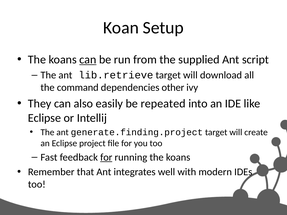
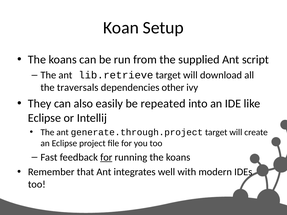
can underline: present -> none (88, 60)
command: command -> traversals (78, 88)
generate.finding.project: generate.finding.project -> generate.through.project (137, 132)
